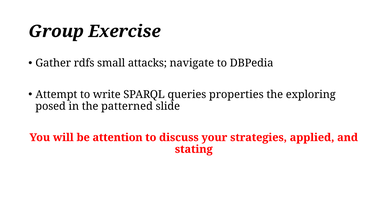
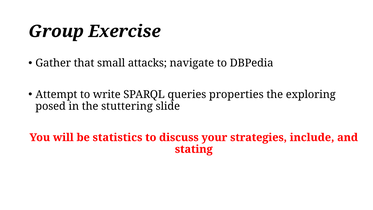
rdfs: rdfs -> that (84, 63)
patterned: patterned -> stuttering (127, 106)
attention: attention -> statistics (117, 137)
applied: applied -> include (312, 137)
